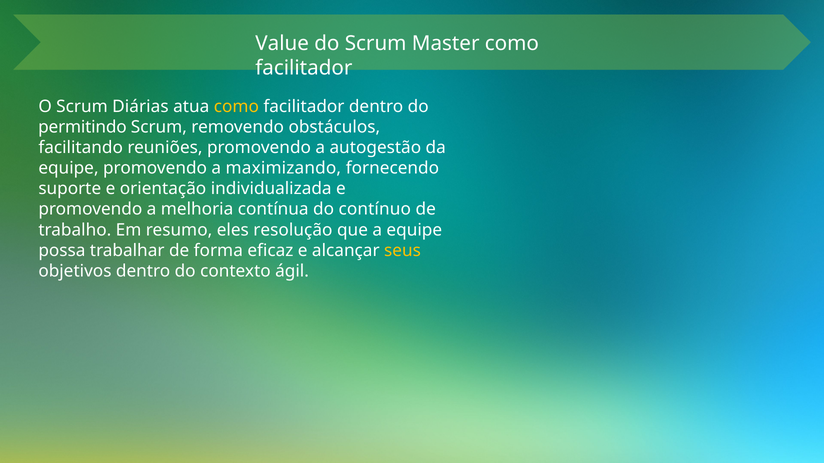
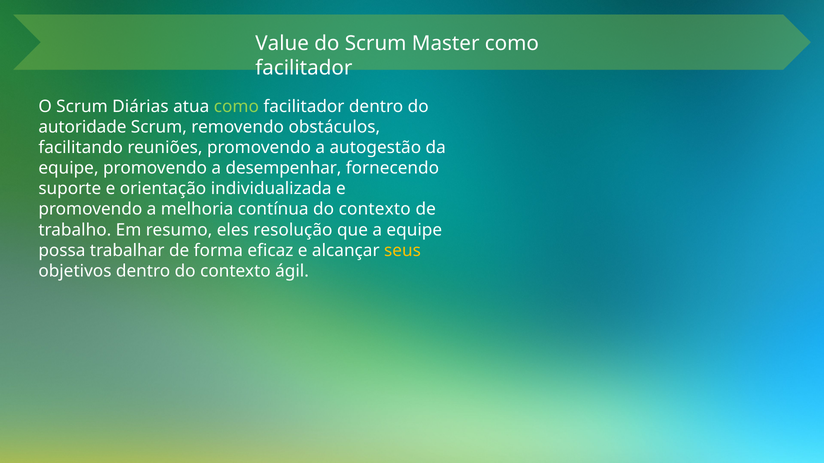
como colour: yellow -> light green (236, 107)
permitindo: permitindo -> autoridade (82, 127)
maximizando: maximizando -> desempenhar (283, 168)
contínua do contínuo: contínuo -> contexto (375, 210)
